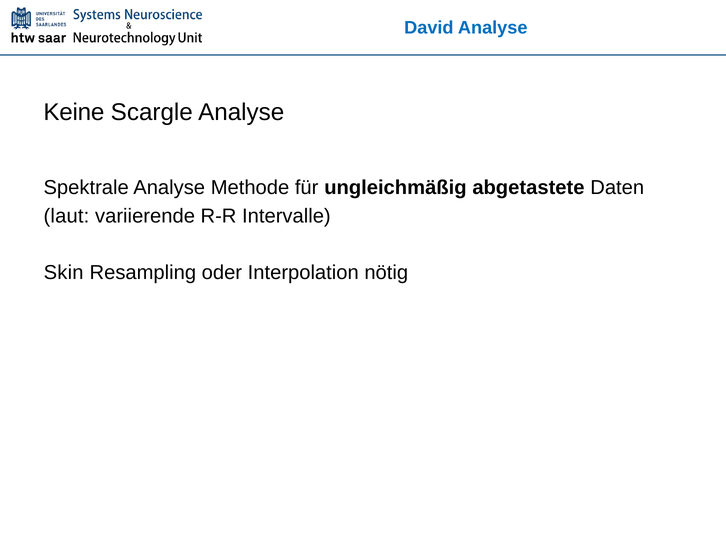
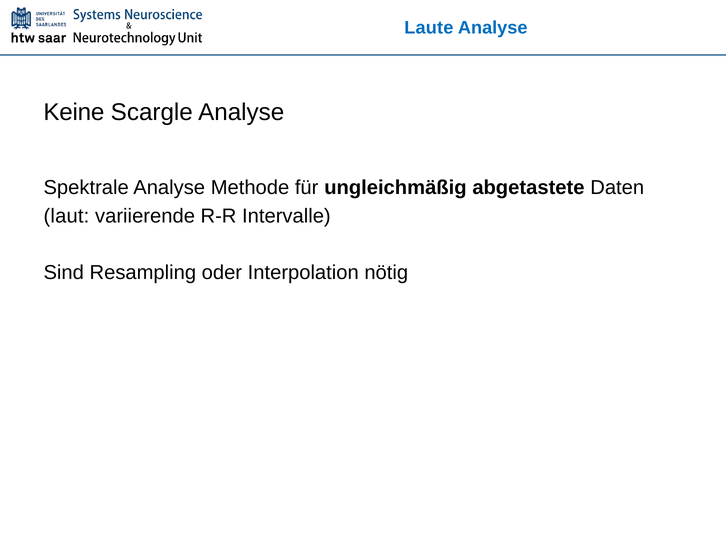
David: David -> Laute (429, 28)
Skin: Skin -> Sind (64, 273)
